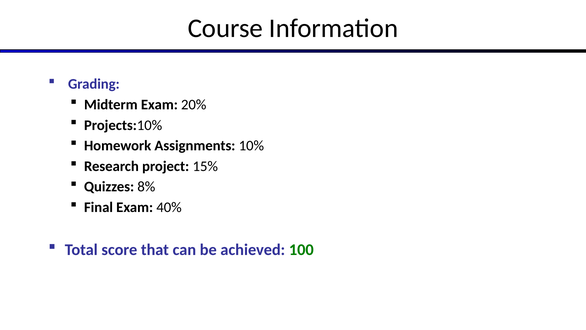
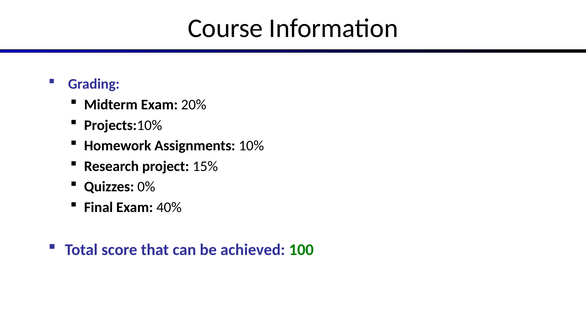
8%: 8% -> 0% (146, 187)
